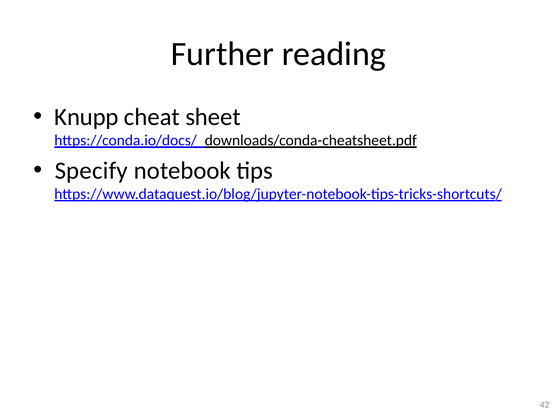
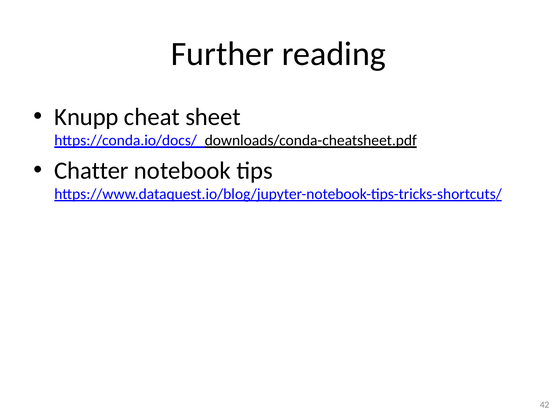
Specify: Specify -> Chatter (91, 170)
